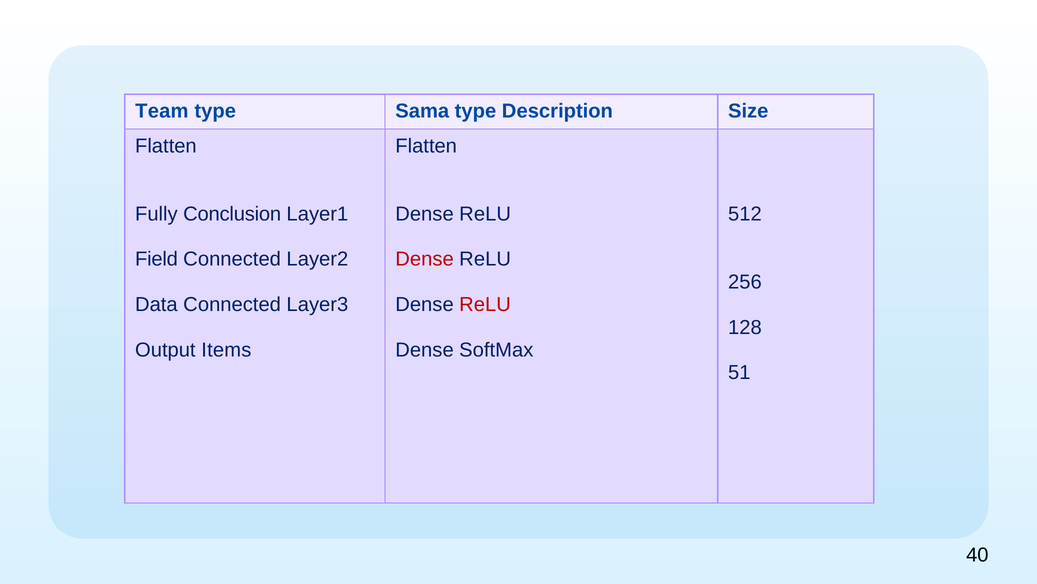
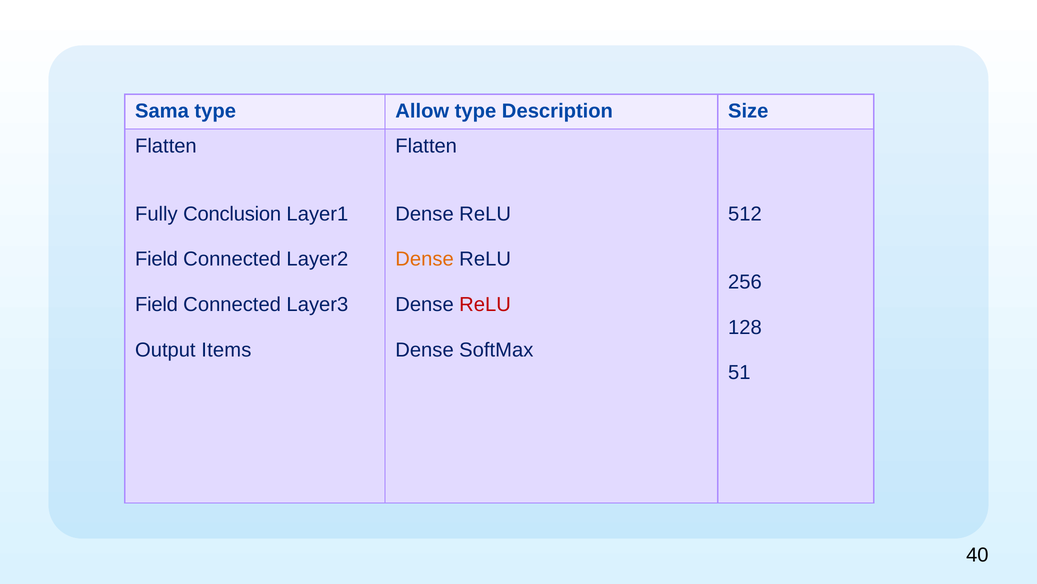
Team: Team -> Sama (162, 111)
Sama: Sama -> Allow (422, 111)
Dense colour: red -> orange (425, 259)
Data: Data -> Field (156, 304)
